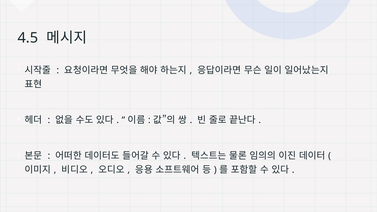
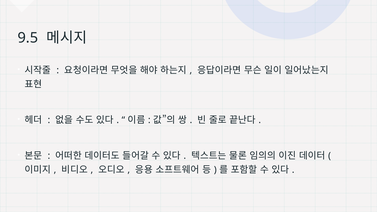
4.5: 4.5 -> 9.5 (28, 38)
